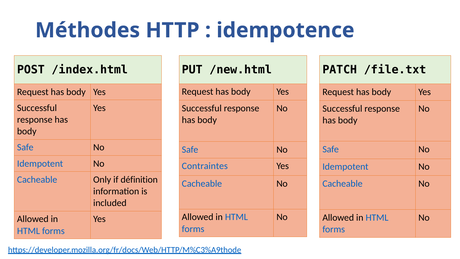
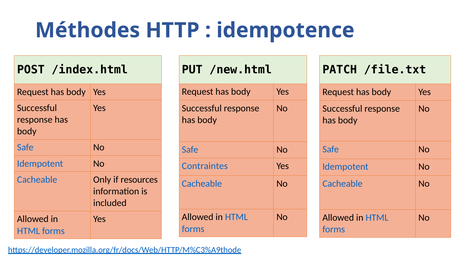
définition: définition -> resources (139, 179)
